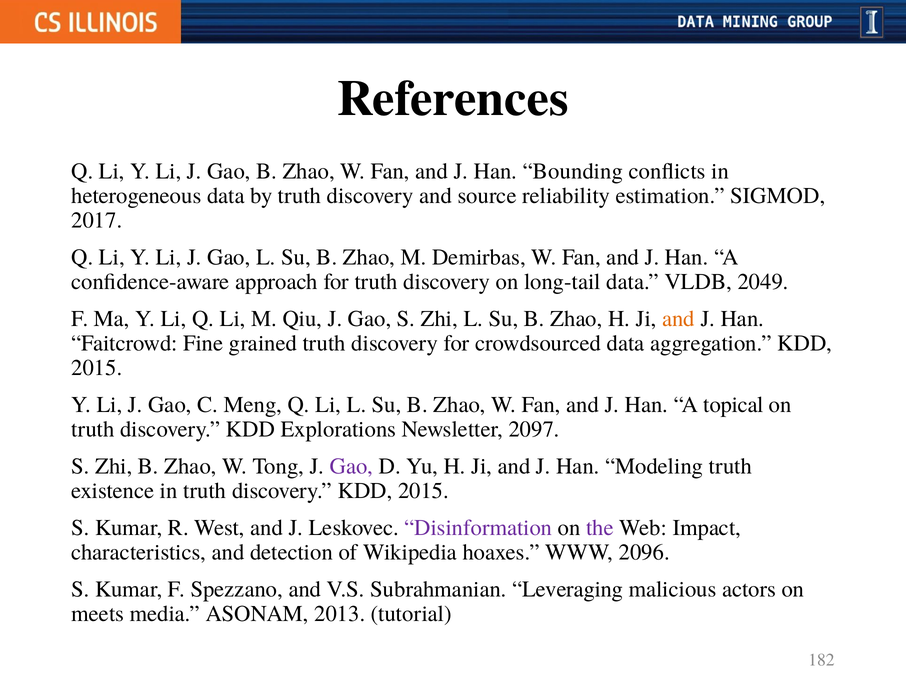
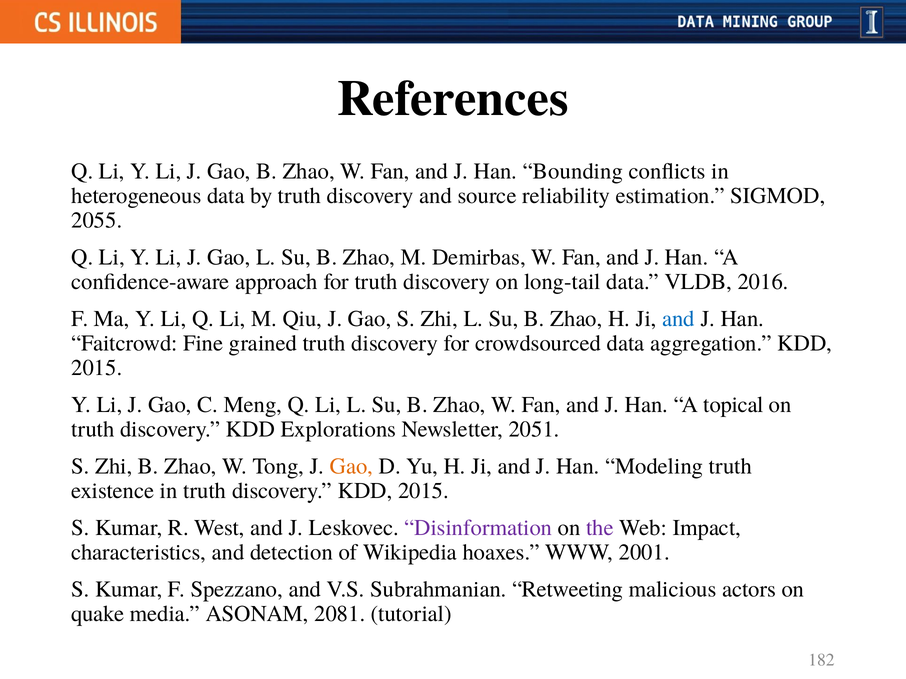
2017: 2017 -> 2055 (97, 220)
2049: 2049 -> 2016 (763, 282)
and colour: orange -> blue (678, 319)
2097: 2097 -> 2051 (534, 429)
Gao colour: purple -> orange (351, 467)
2096: 2096 -> 2001 (644, 553)
Leveraging: Leveraging -> Retweeting (568, 590)
meets: meets -> quake (98, 614)
2013: 2013 -> 2081 (340, 614)
